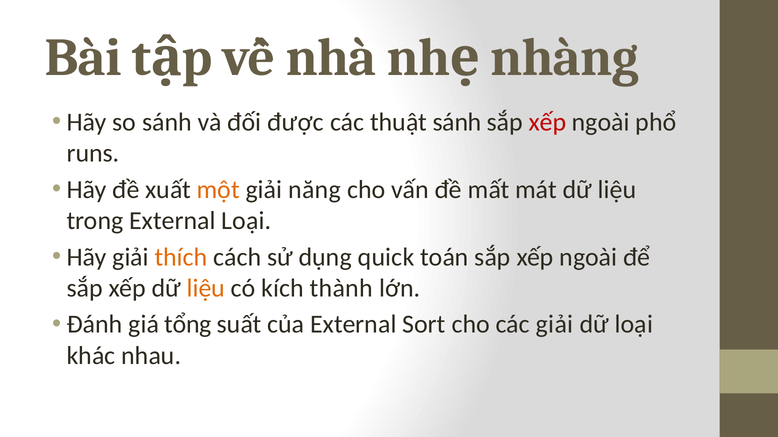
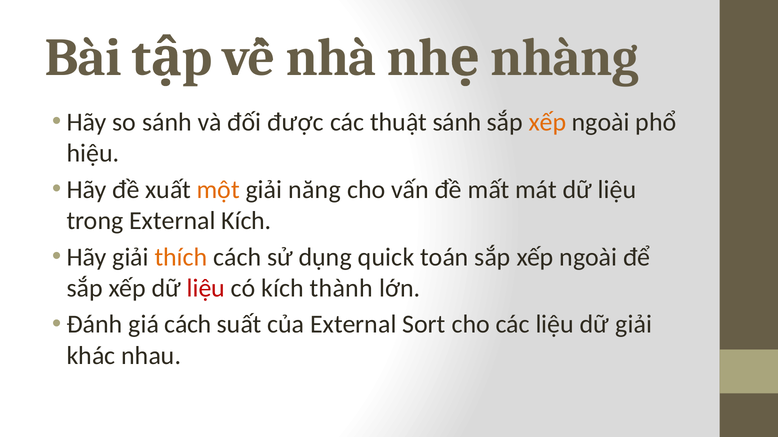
xếp colour: red -> orange (548, 122)
runs: runs -> hiệu (93, 154)
External Loại: Loại -> Kích (246, 221)
liệu colour: orange -> red (206, 289)
giá tổng: tổng -> cách (188, 325)
các giải: giải -> liệu (555, 325)
dữ loại: loại -> giải (634, 325)
